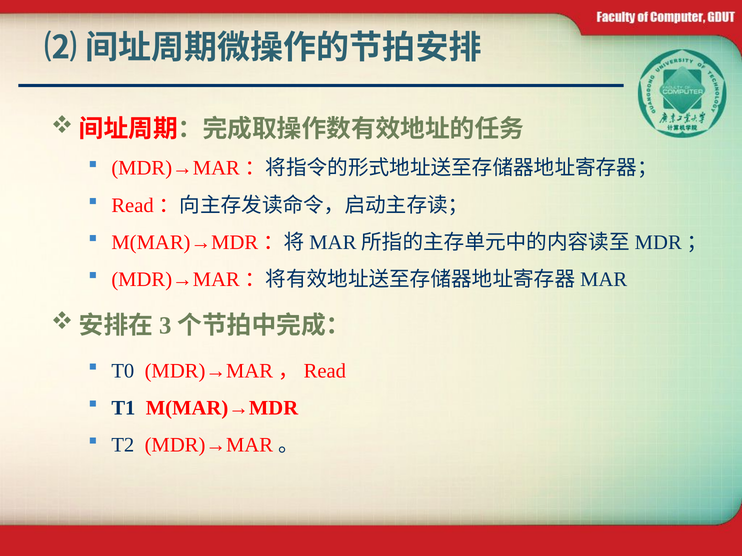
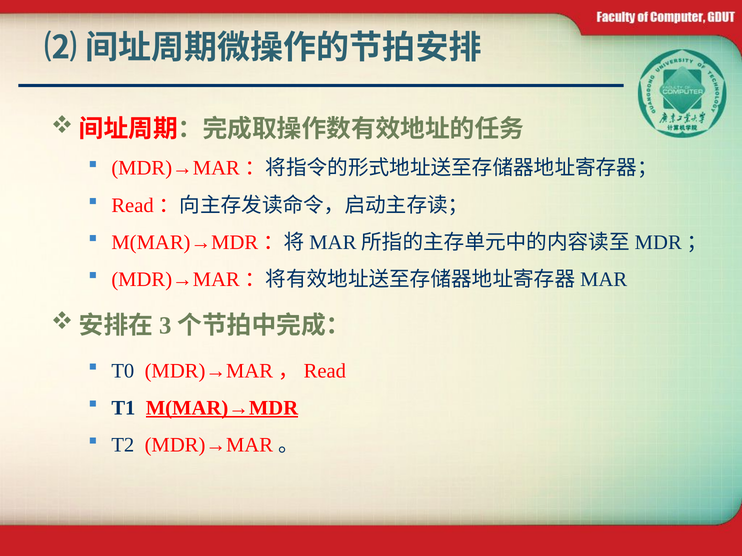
M(MAR)→MDR underline: none -> present (222, 408)
